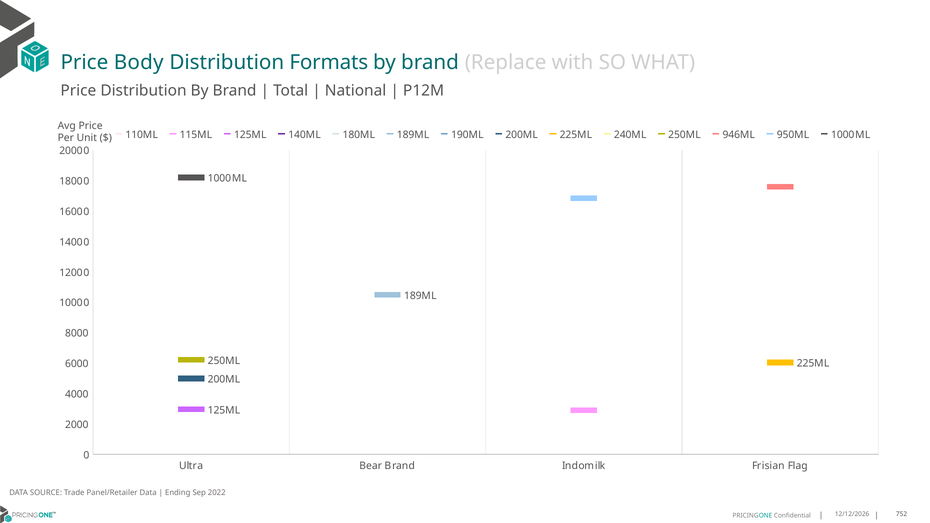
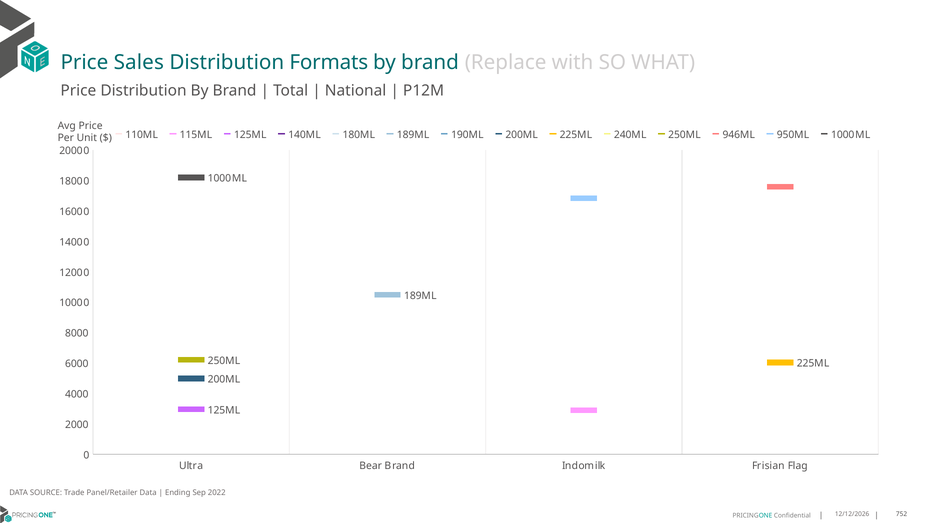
Body: Body -> Sales (139, 62)
